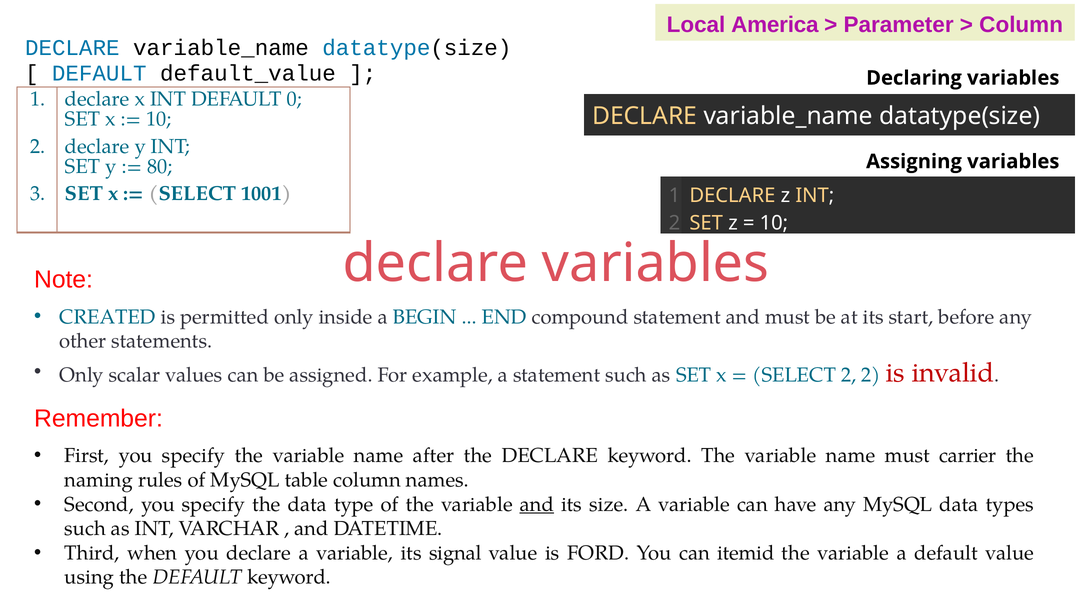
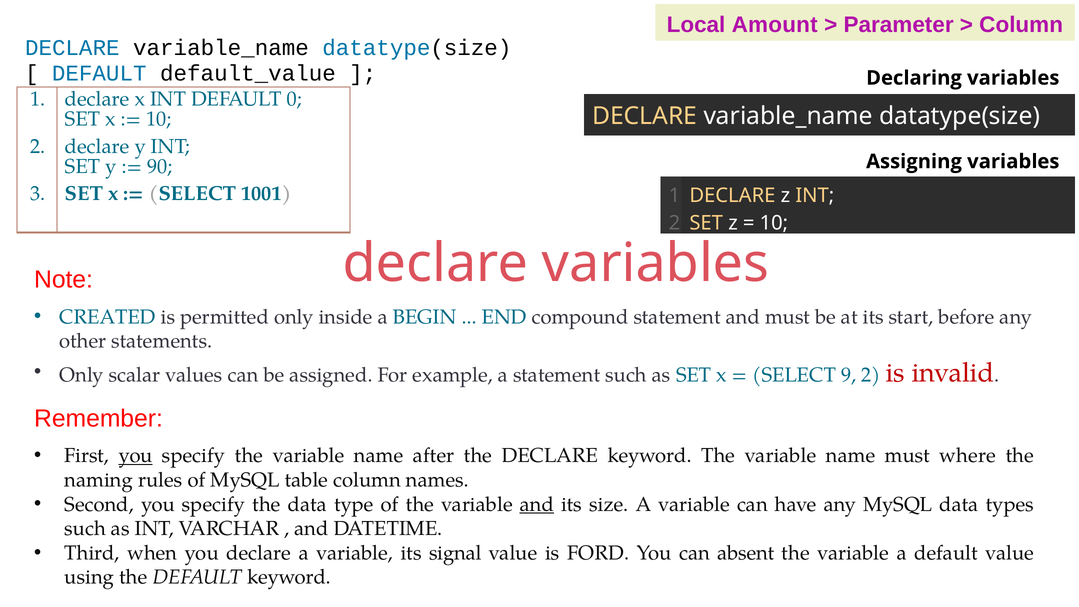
America: America -> Amount (775, 25)
80: 80 -> 90 (160, 167)
SELECT 2: 2 -> 9 (849, 375)
you underline: none -> present (136, 456)
carrier: carrier -> where (968, 456)
itemid: itemid -> absent (746, 553)
